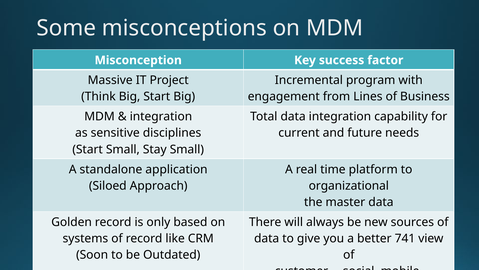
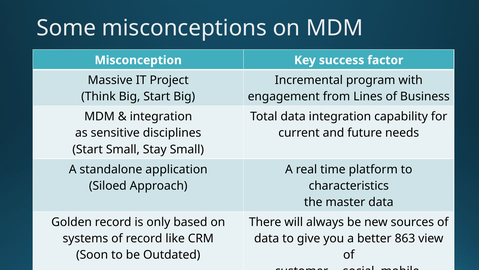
organizational: organizational -> characteristics (349, 185)
741: 741 -> 863 (405, 238)
